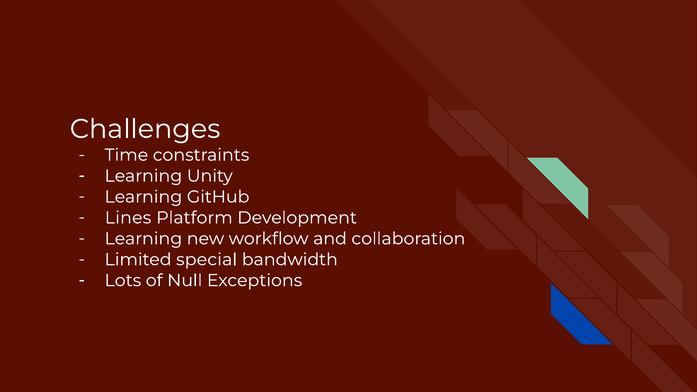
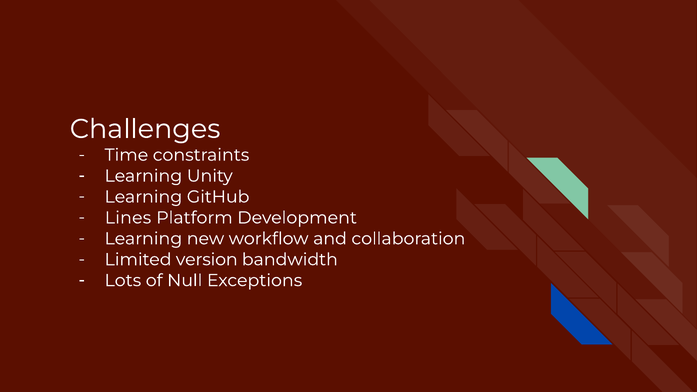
special: special -> version (207, 260)
